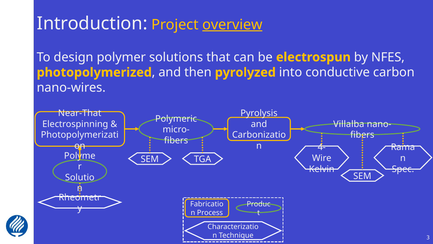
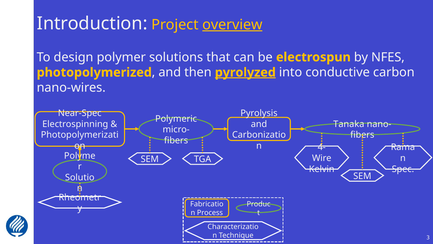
pyrolyzed underline: none -> present (245, 72)
Near-That: Near-That -> Near-Spec (80, 113)
Villalba: Villalba -> Tanaka (349, 124)
